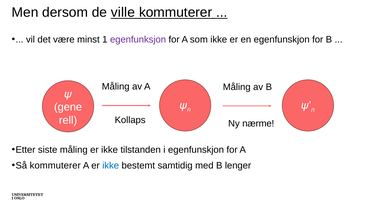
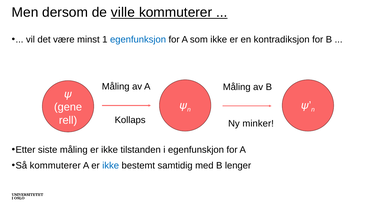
egenfunksjon colour: purple -> blue (138, 40)
en egenfunskjon: egenfunskjon -> kontradiksjon (282, 40)
nærme: nærme -> minker (258, 124)
